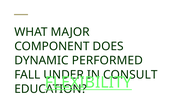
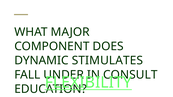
PERFORMED: PERFORMED -> STIMULATES (107, 61)
